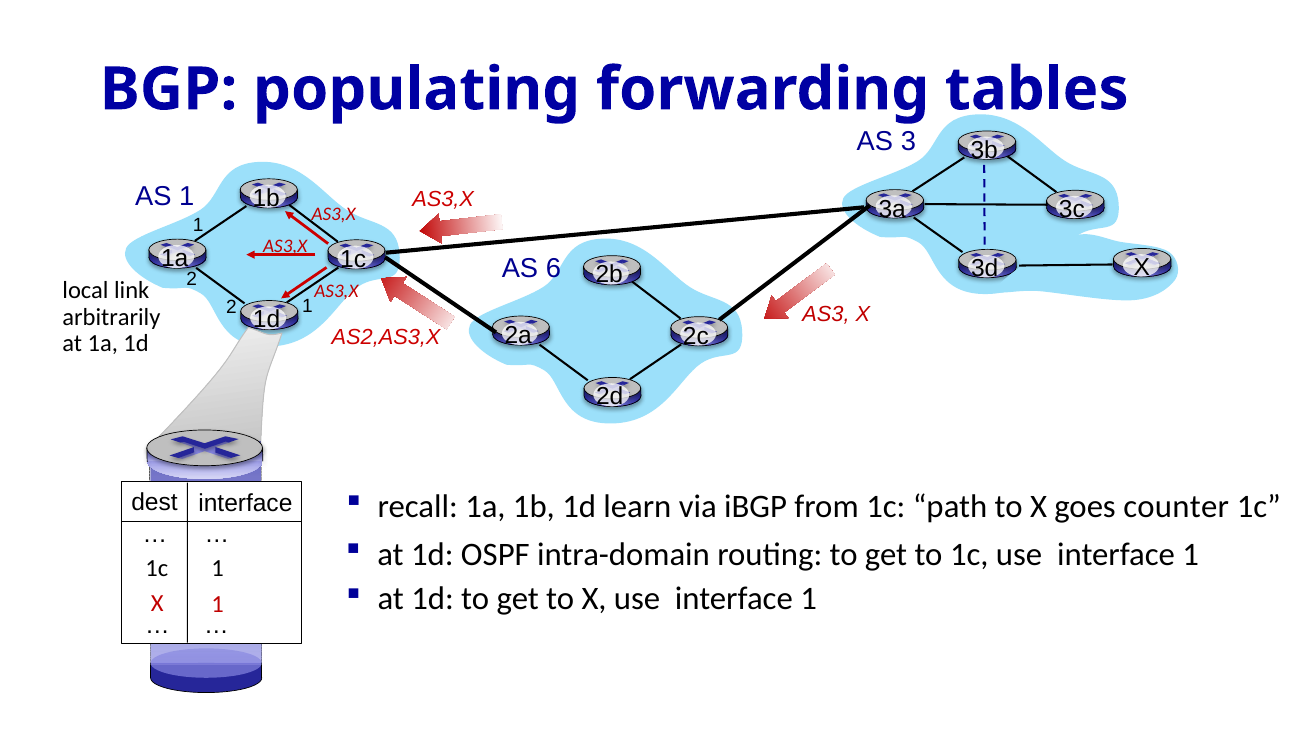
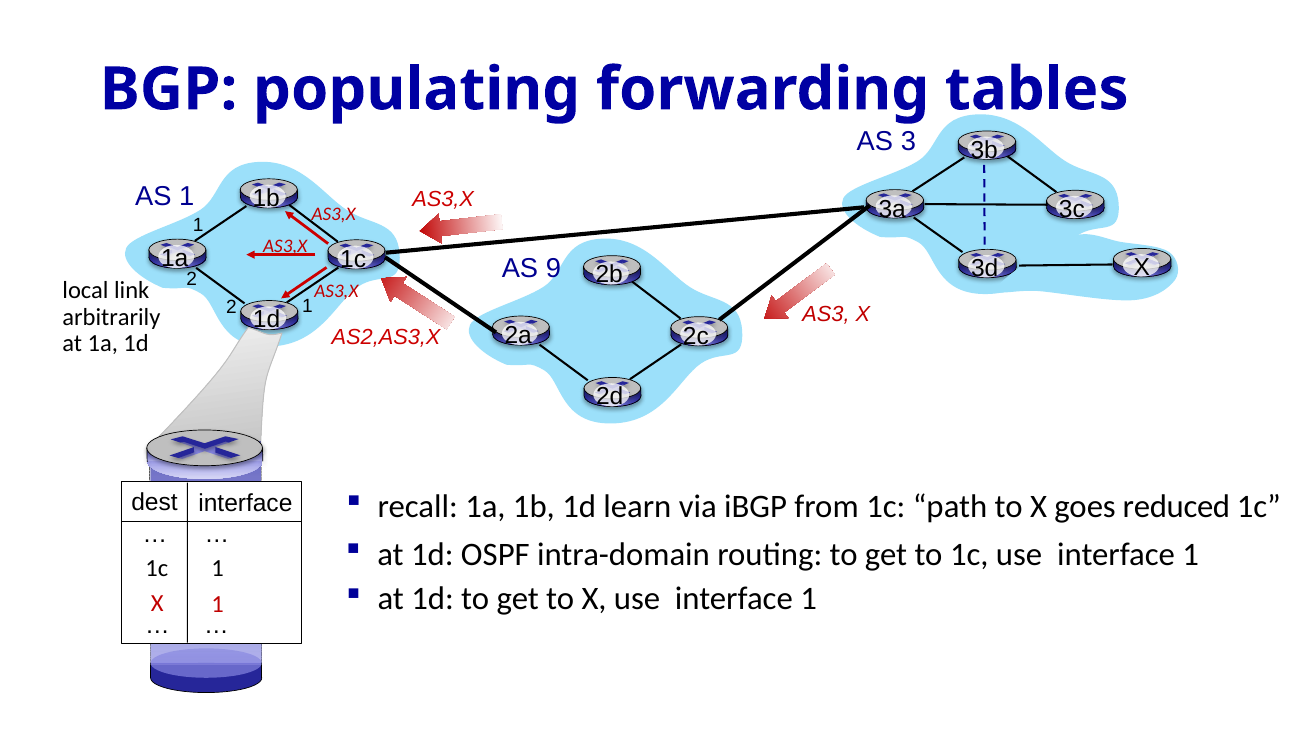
6: 6 -> 9 (553, 268)
counter: counter -> reduced (1176, 507)
